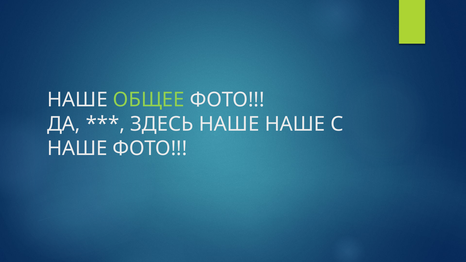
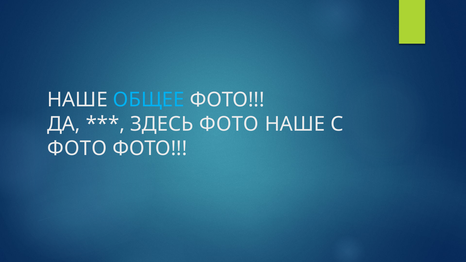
ОБЩЕЕ colour: light green -> light blue (149, 100)
ЗДЕСЬ НАШЕ: НАШЕ -> ФОТО (229, 124)
НАШЕ: НАШЕ -> ФОТО (77, 149)
